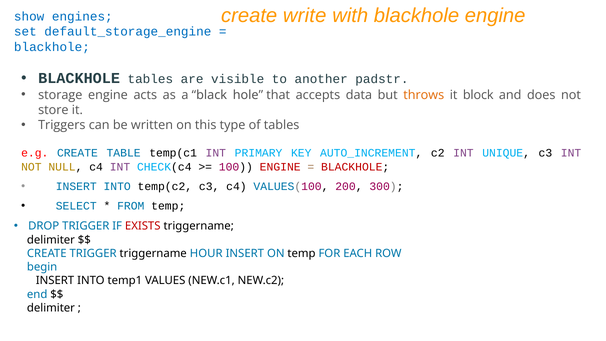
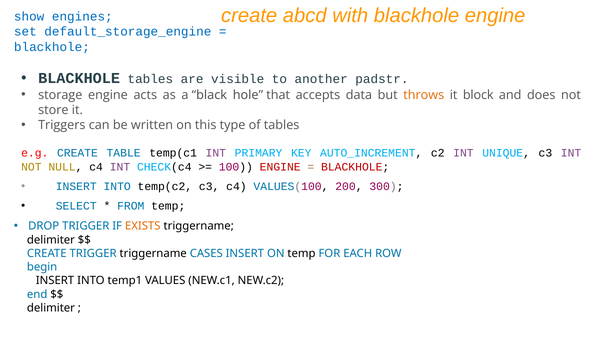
write: write -> abcd (305, 16)
EXISTS colour: red -> orange (143, 226)
HOUR: HOUR -> CASES (206, 253)
